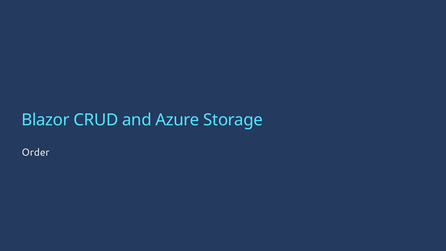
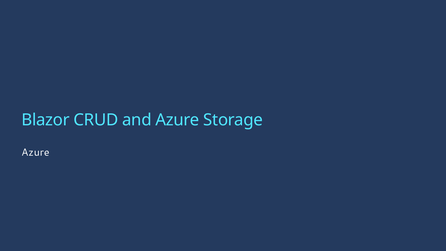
Order: Order -> Azure (35, 152)
